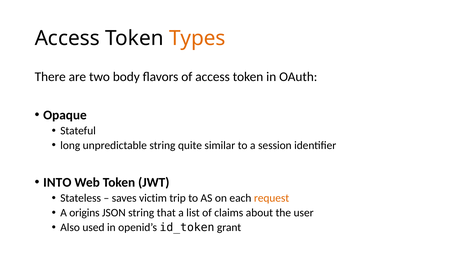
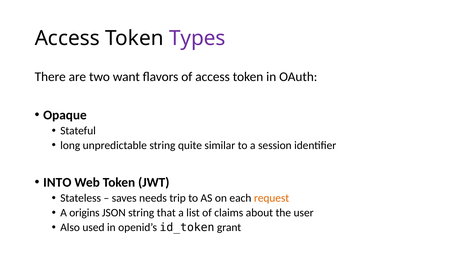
Types colour: orange -> purple (197, 38)
body: body -> want (126, 77)
victim: victim -> needs (153, 198)
